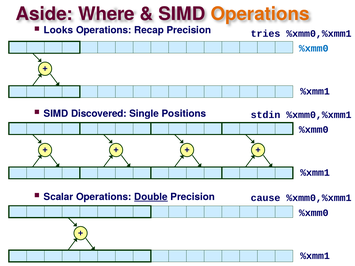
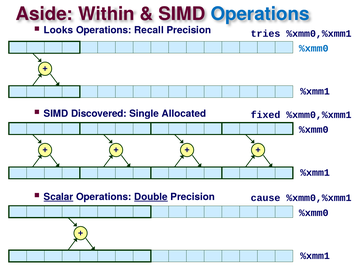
Where: Where -> Within (106, 14)
Operations colour: orange -> blue (260, 14)
Recap: Recap -> Recall (149, 30)
Positions: Positions -> Allocated (184, 114)
stdin: stdin -> fixed (265, 115)
Scalar underline: none -> present (58, 197)
